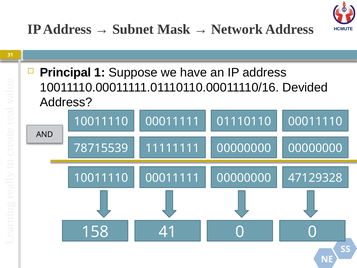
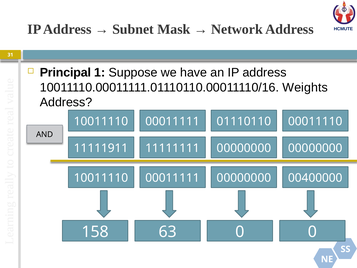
Devided: Devided -> Weights (305, 87)
78715539: 78715539 -> 11111911 (101, 148)
47129328: 47129328 -> 00400000 (315, 178)
41: 41 -> 63 (168, 232)
